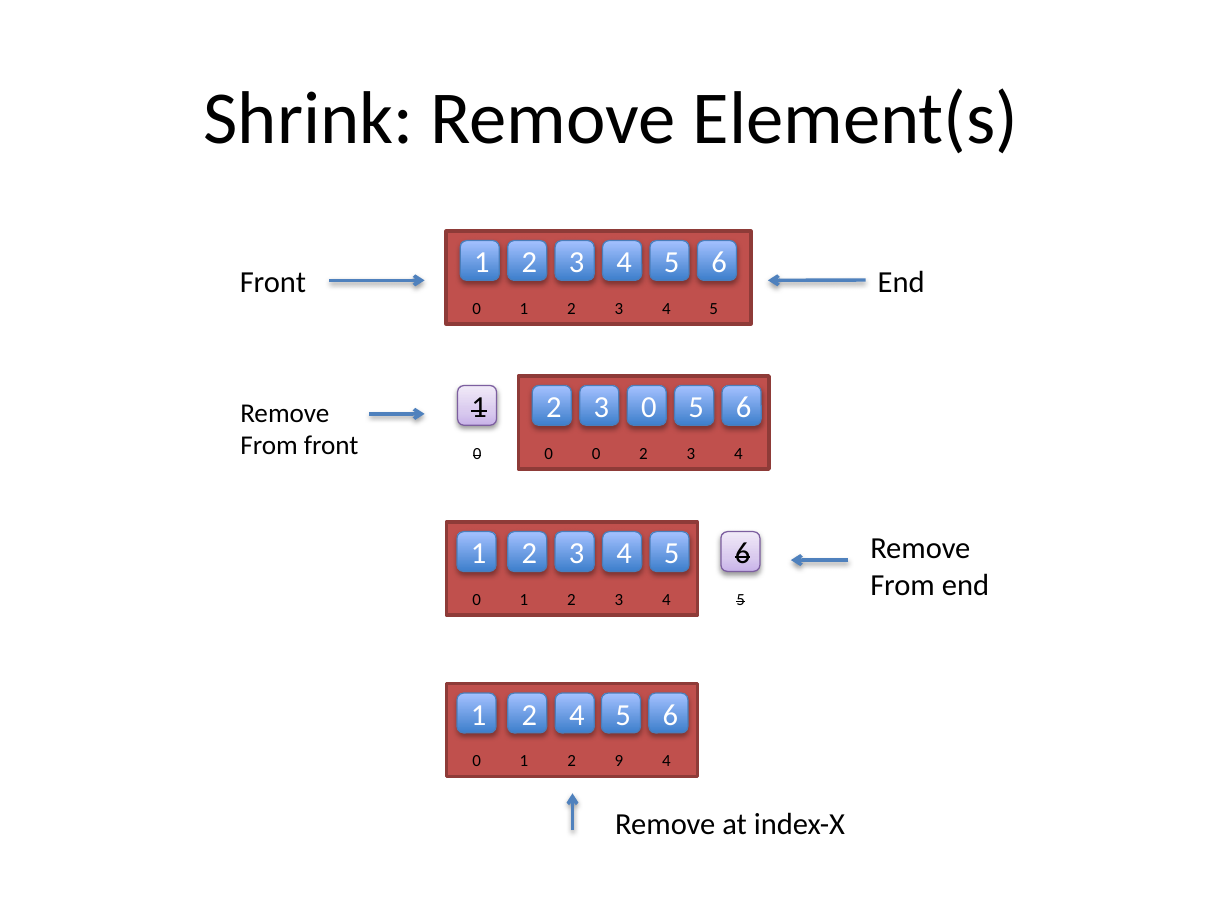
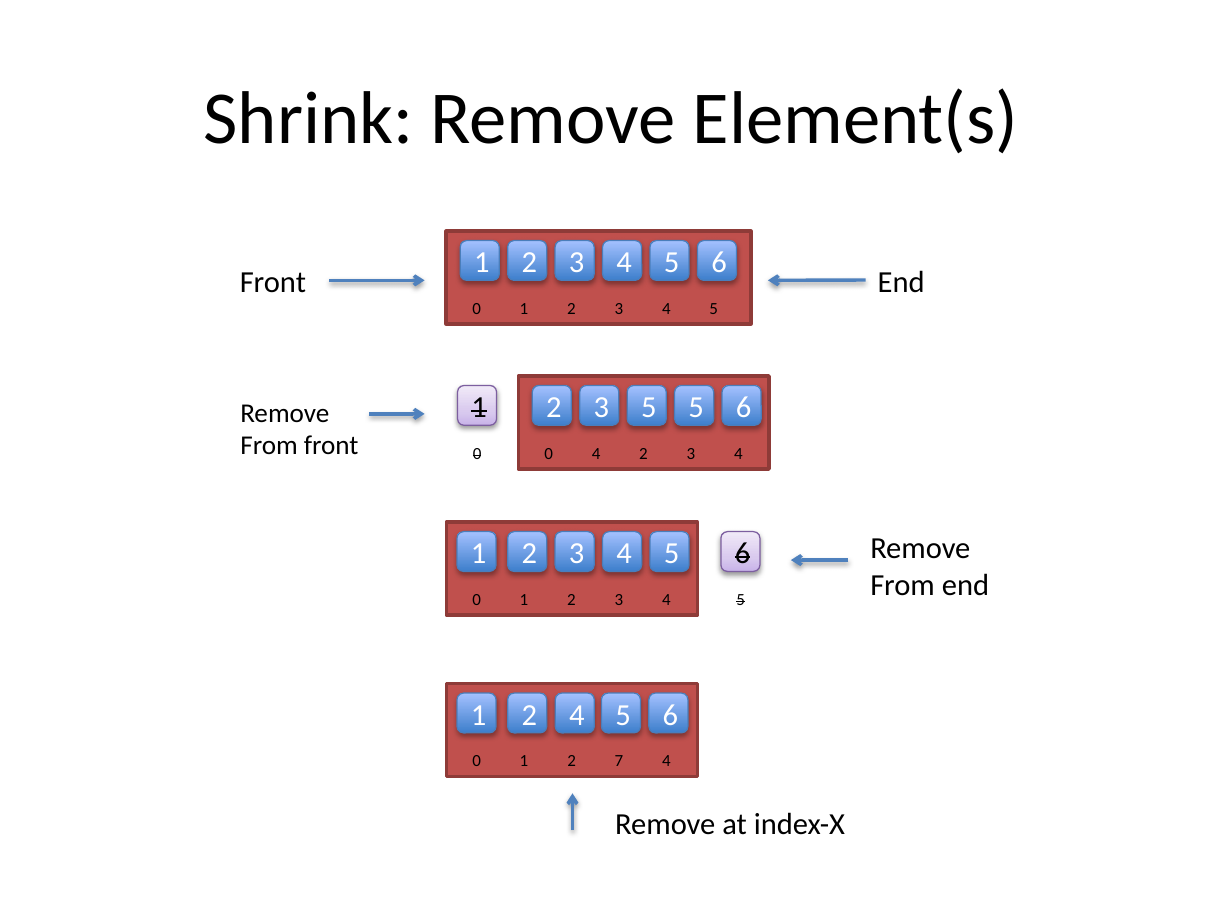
3 0: 0 -> 5 (649, 408)
0 0: 0 -> 4 (596, 454)
9: 9 -> 7 (619, 761)
